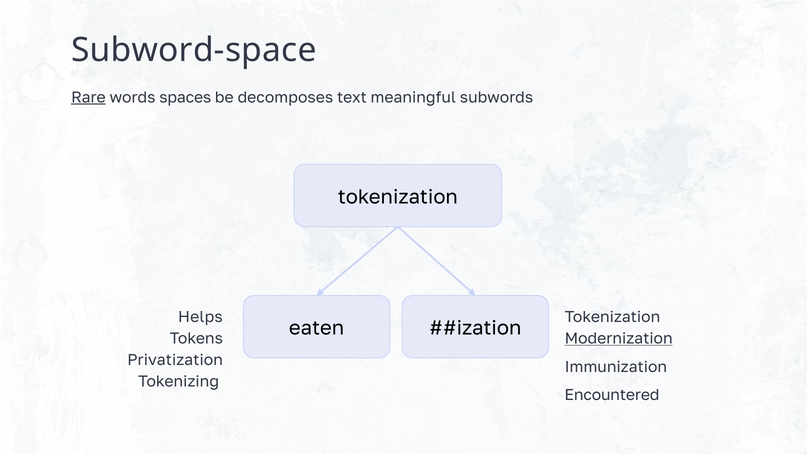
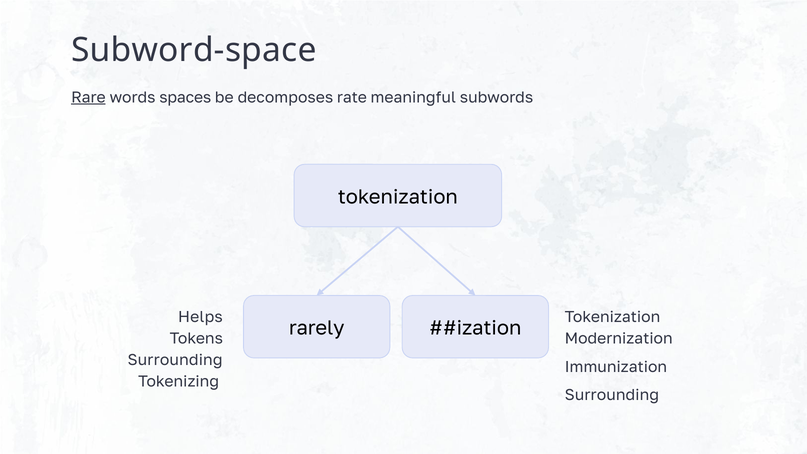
text: text -> rate (352, 97)
eaten: eaten -> rarely (317, 328)
Modernization underline: present -> none (619, 338)
Privatization: Privatization -> Surrounding (175, 360)
Encountered: Encountered -> Surrounding (612, 395)
